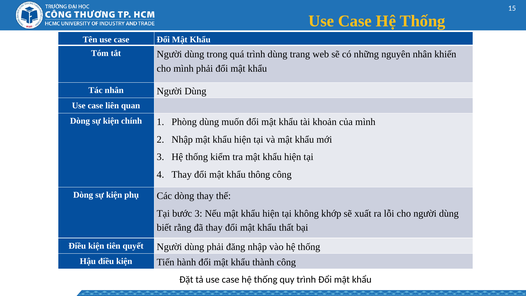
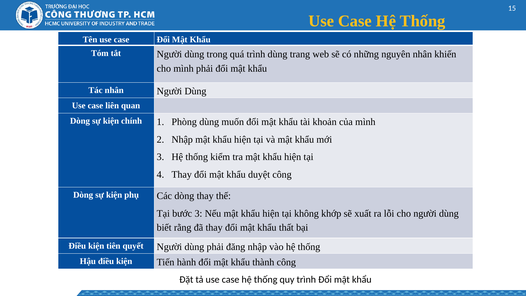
thông: thông -> duyệt (259, 174)
